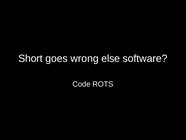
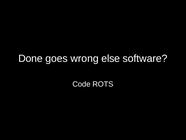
Short: Short -> Done (30, 58)
